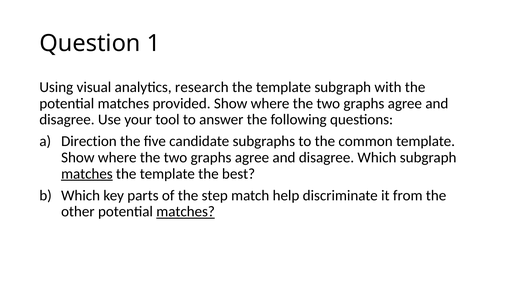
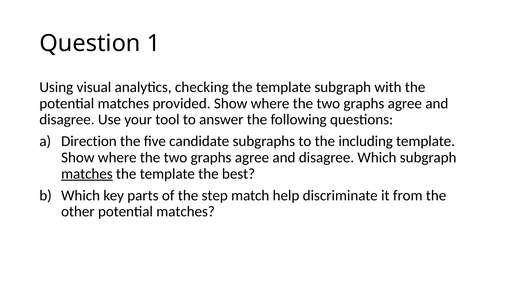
research: research -> checking (202, 87)
common: common -> including (366, 141)
matches underline: present -> none (186, 212)
